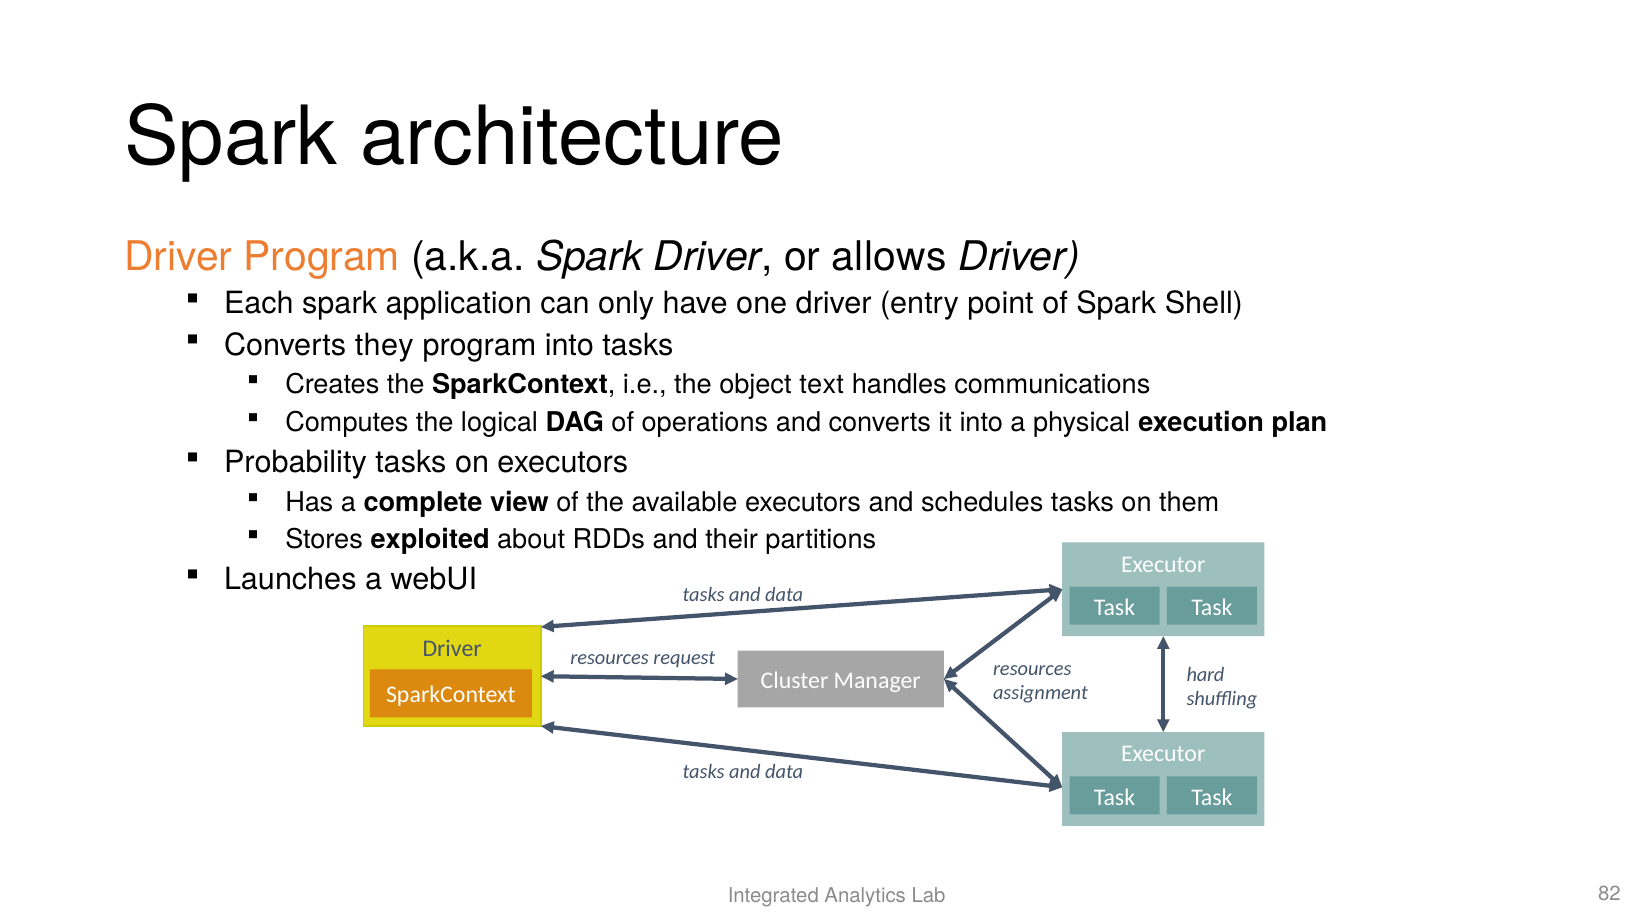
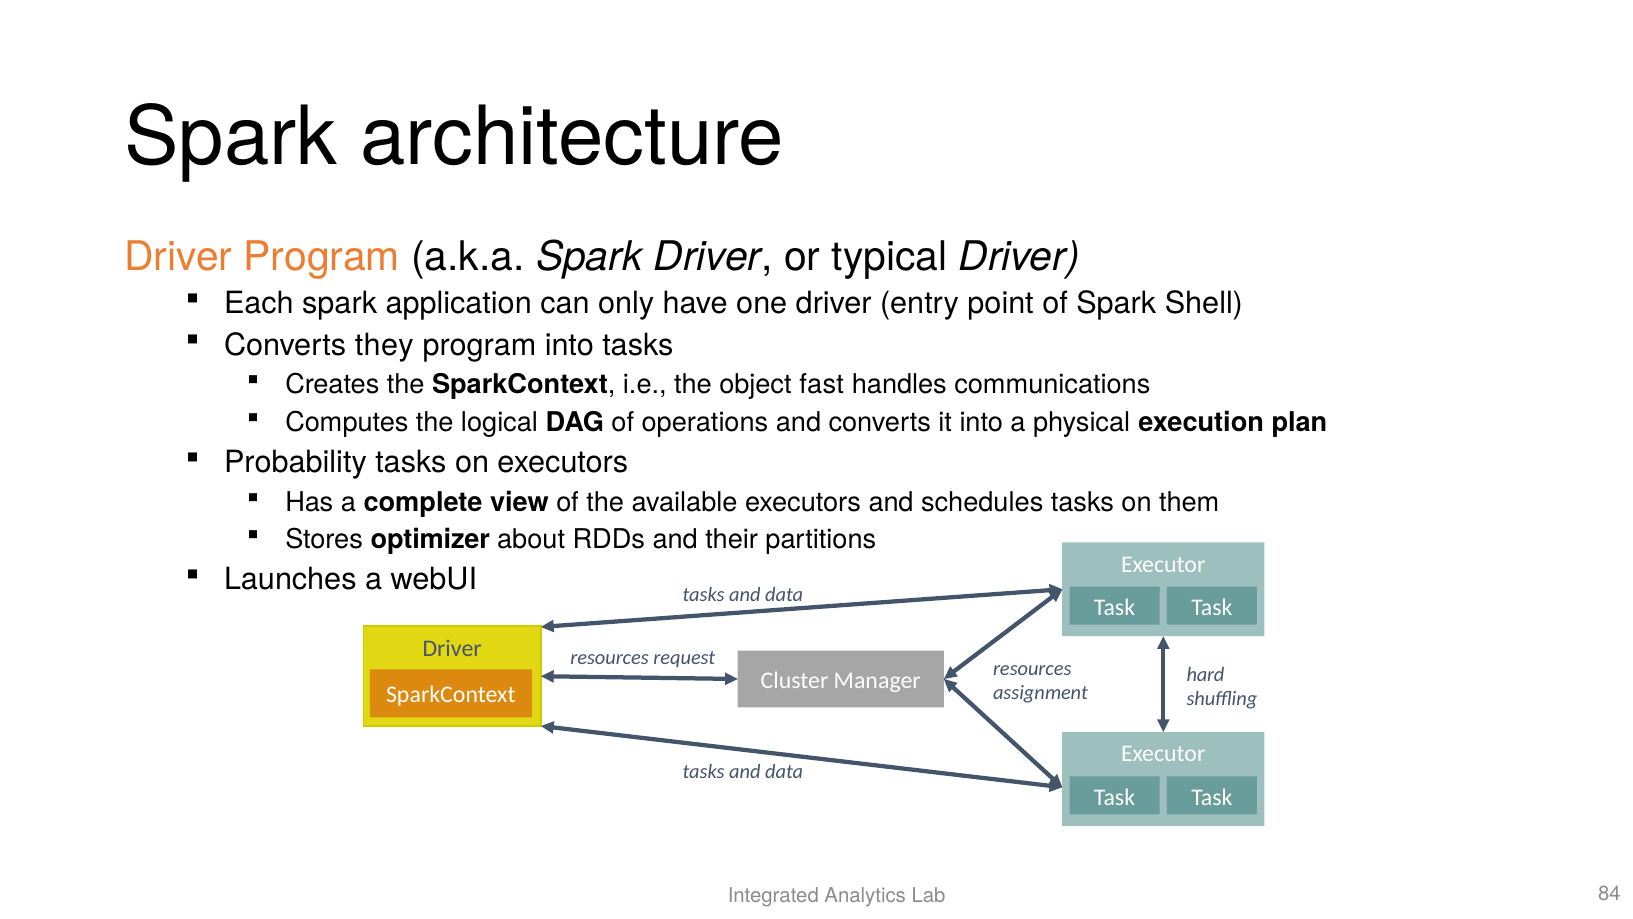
allows: allows -> typical (890, 256)
text: text -> fast (822, 385)
exploited: exploited -> optimizer (430, 540)
82: 82 -> 84 (1609, 893)
